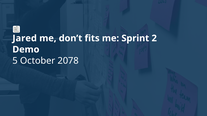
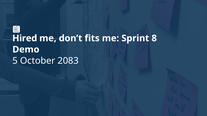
Jared: Jared -> Hired (25, 38)
2: 2 -> 8 (154, 38)
2078: 2078 -> 2083 (68, 61)
